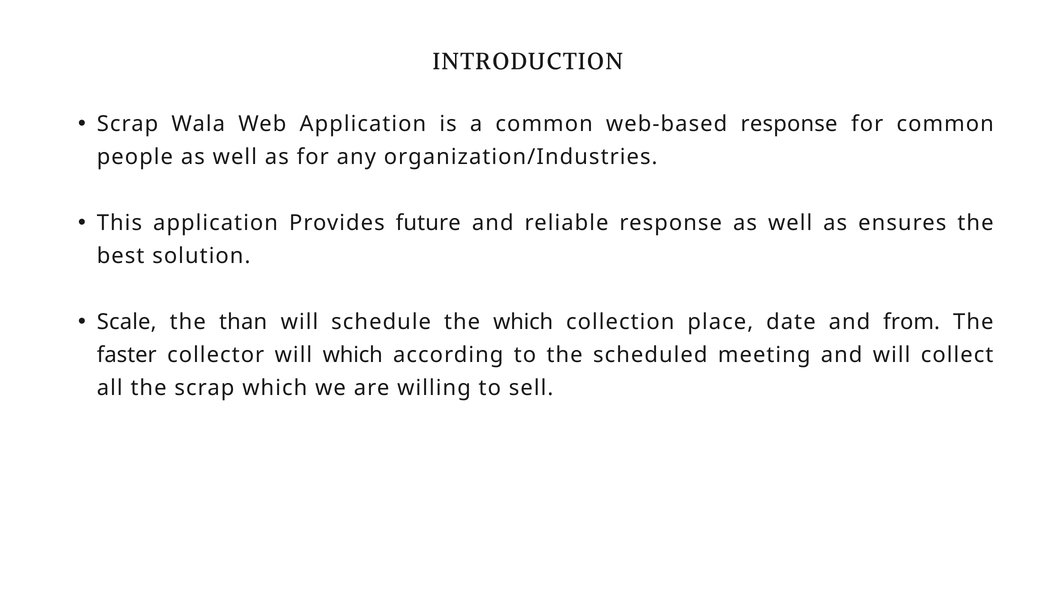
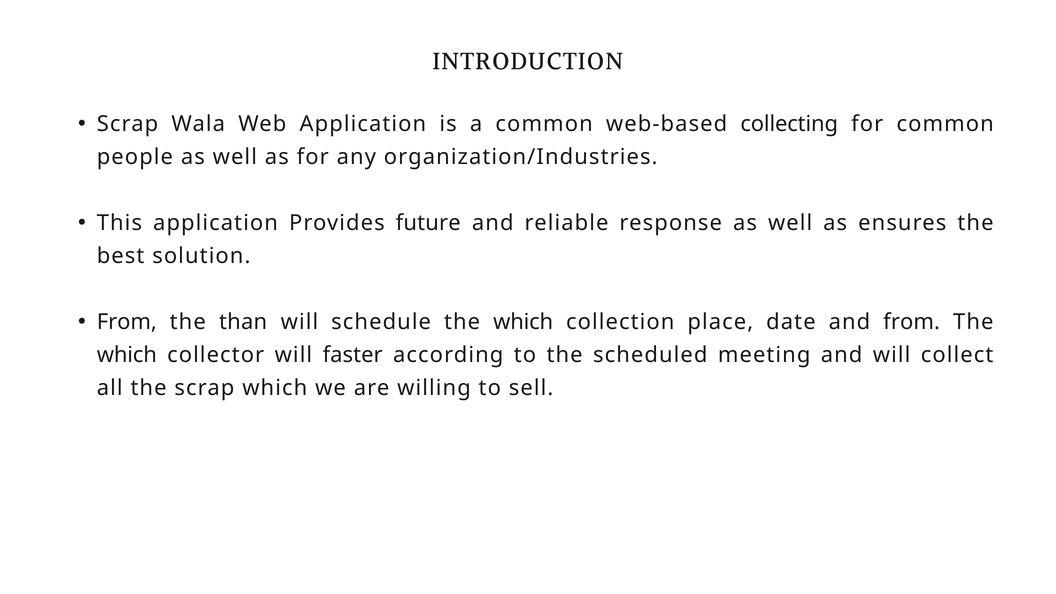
web-based response: response -> collecting (789, 124)
Scale: Scale -> From (127, 322)
faster: faster -> which (127, 355)
will which: which -> faster (353, 355)
